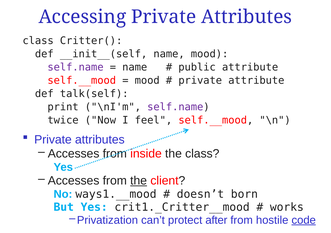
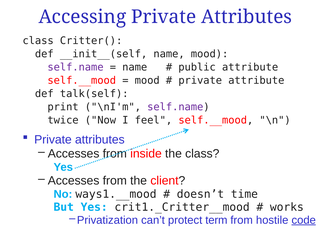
the underline: present -> none (139, 181)
born: born -> time (244, 194)
after: after -> term (216, 220)
